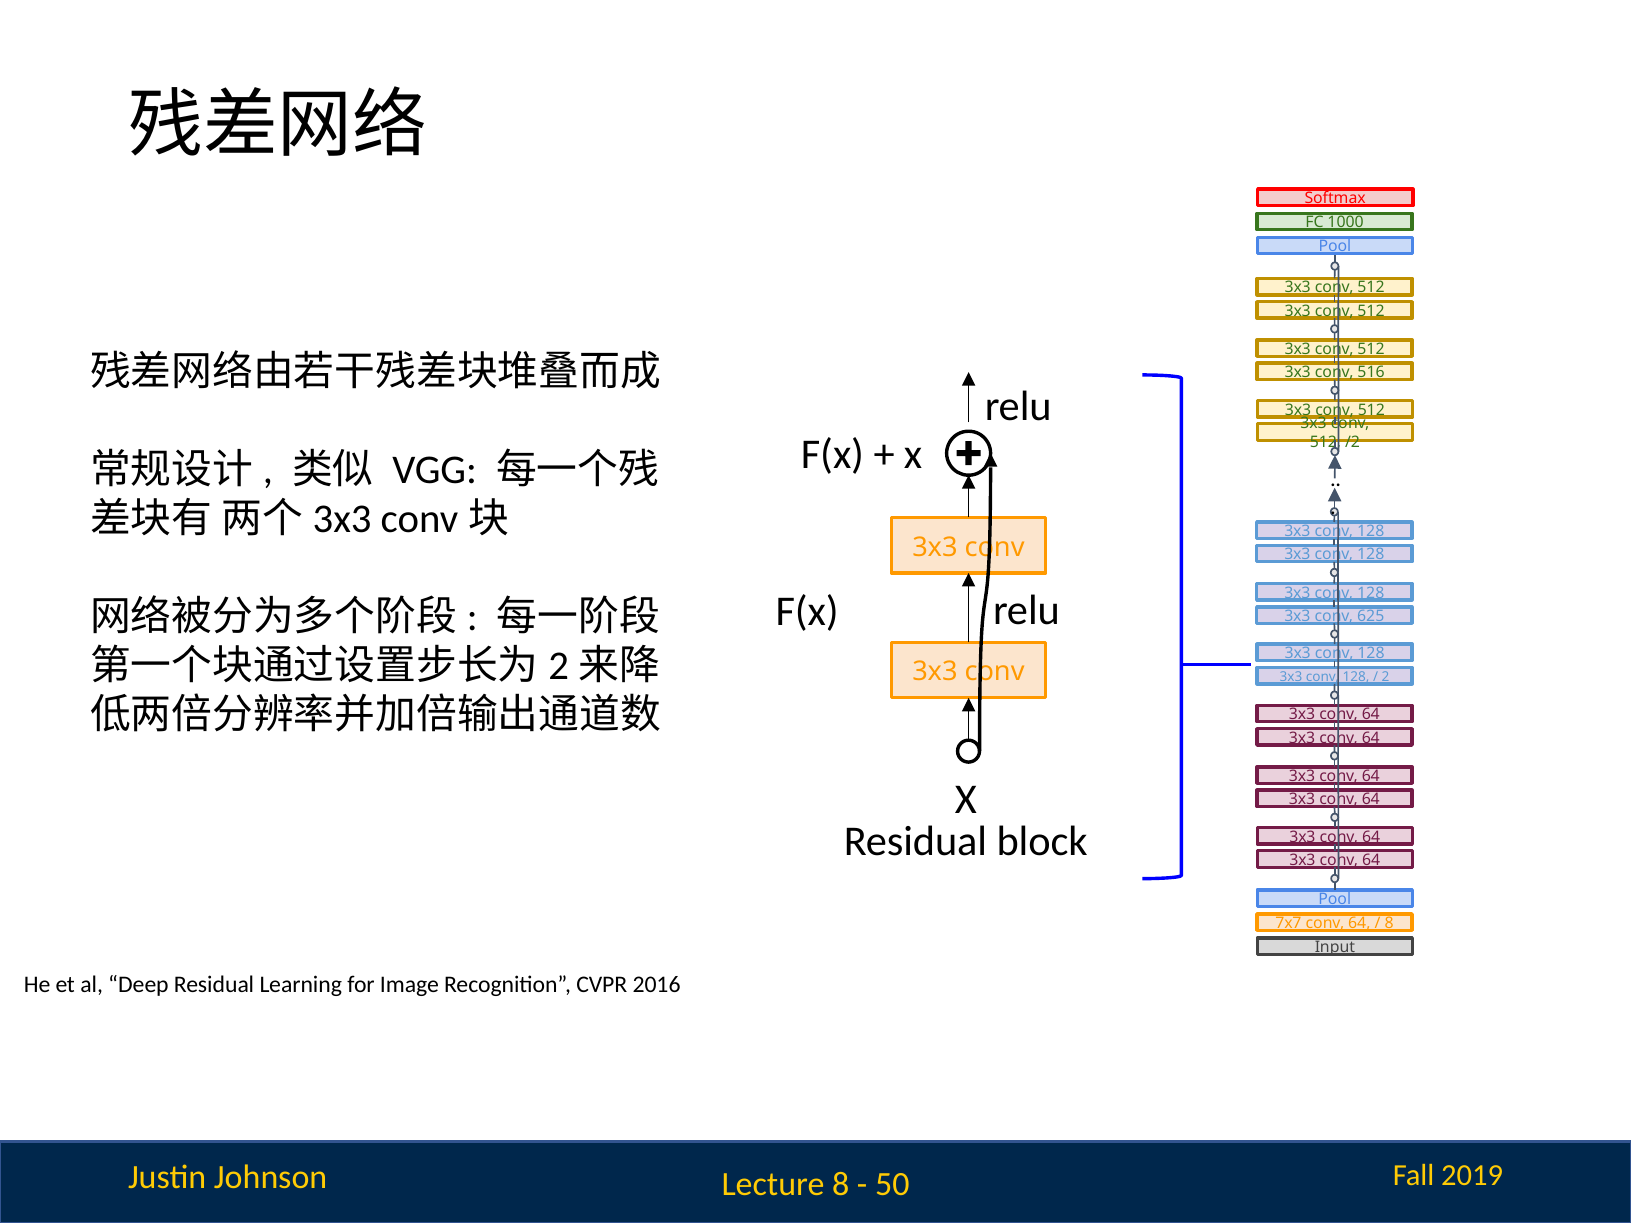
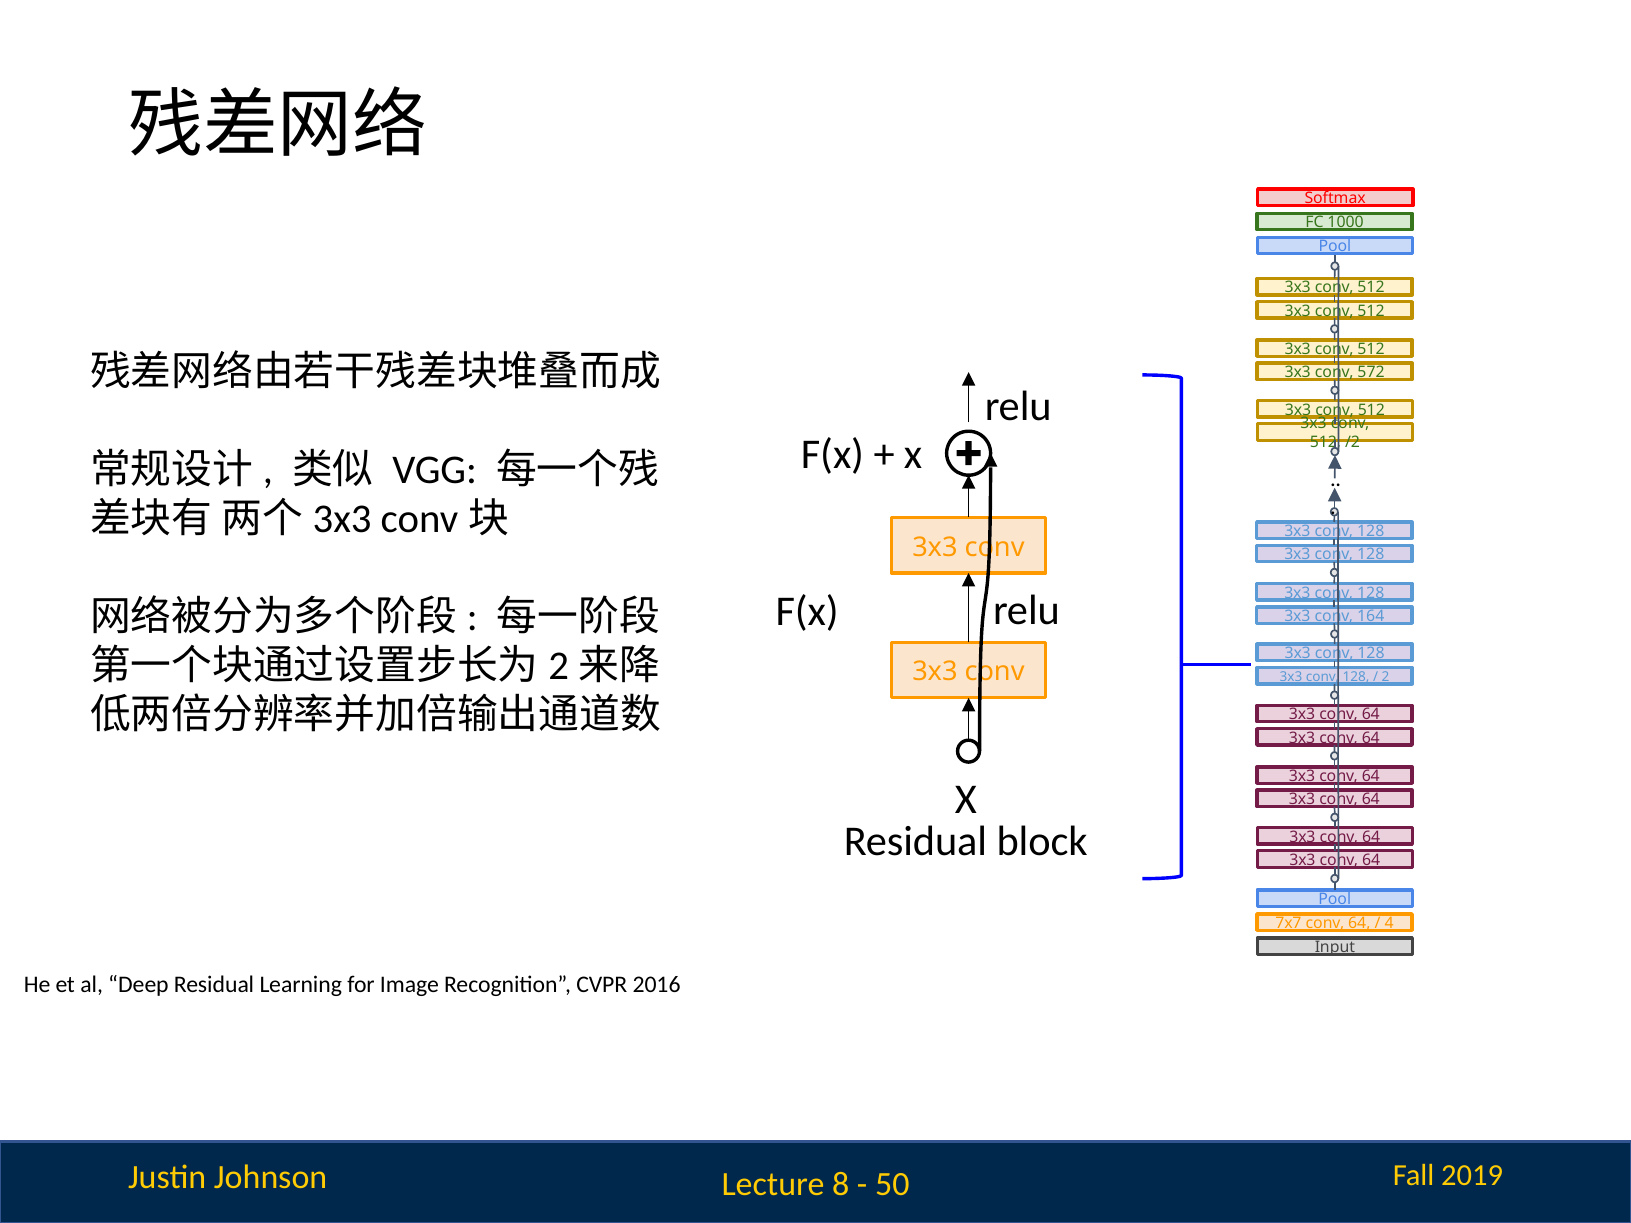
516: 516 -> 572 (1371, 373)
625: 625 -> 164 (1371, 616)
8: 8 -> 4 (1389, 923)
